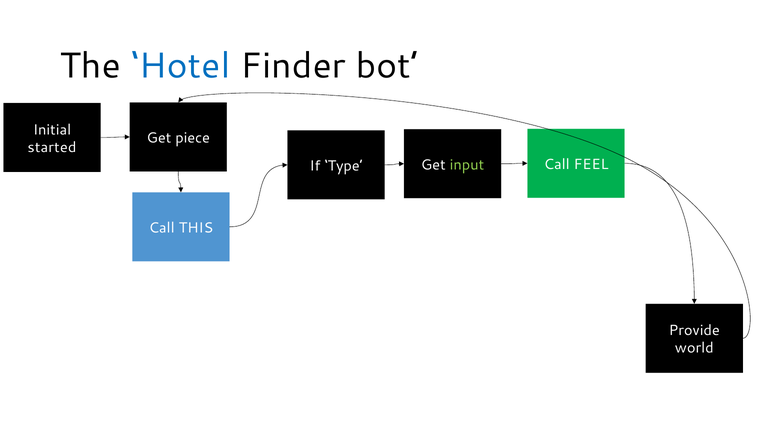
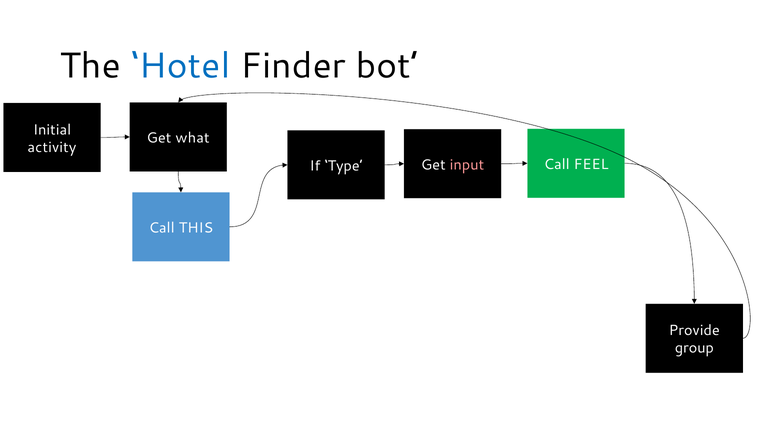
piece: piece -> what (193, 138)
started: started -> activity (52, 147)
input colour: light green -> pink (467, 165)
world: world -> group (694, 348)
